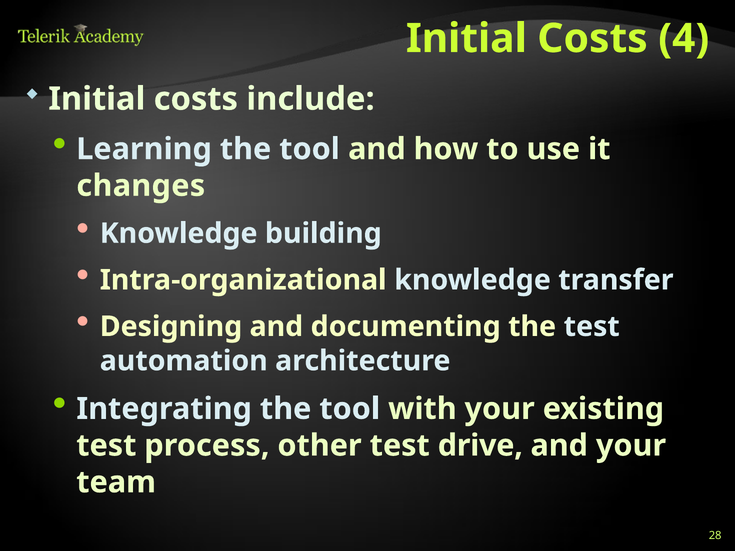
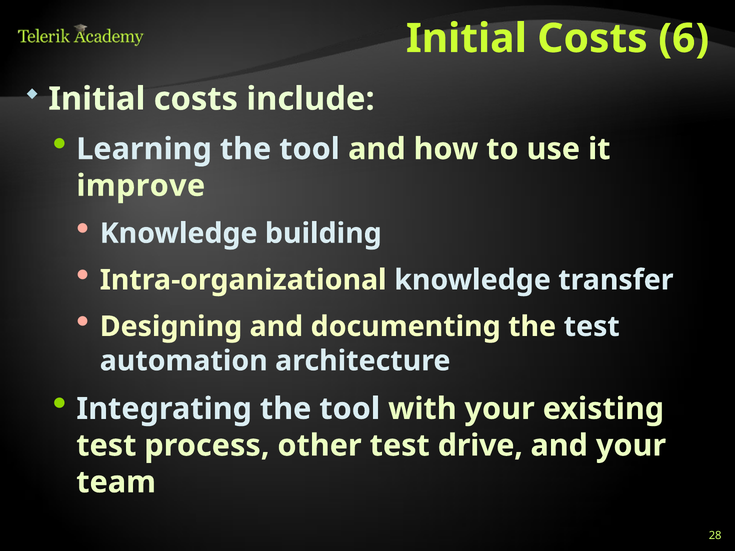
4: 4 -> 6 (684, 39)
changes: changes -> improve (141, 186)
